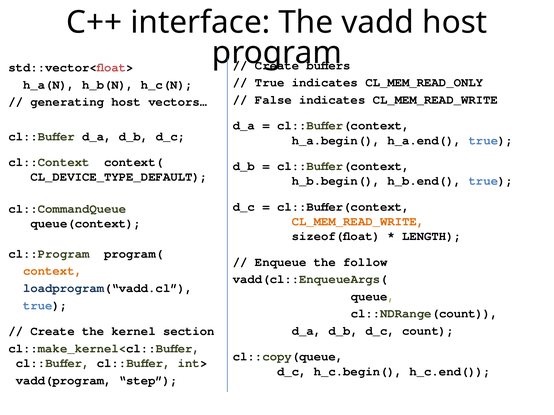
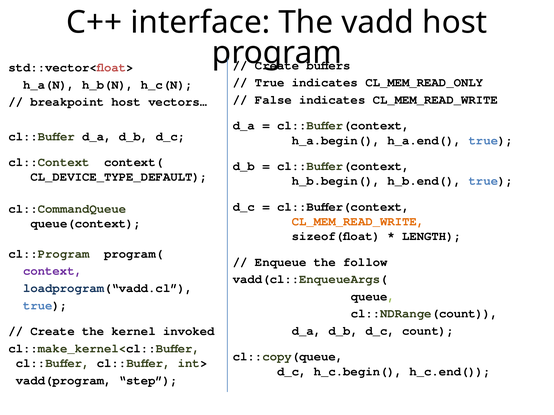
generating: generating -> breakpoint (67, 102)
context colour: orange -> purple (53, 271)
section: section -> invoked (189, 332)
